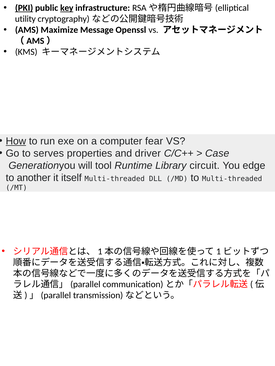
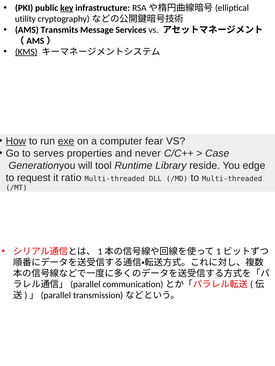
PKI underline: present -> none (24, 8)
Maximize: Maximize -> Transmits (59, 30)
Openssl: Openssl -> Services (131, 30)
KMS underline: none -> present (26, 52)
exe underline: none -> present (66, 141)
driver: driver -> never (148, 154)
circuit: circuit -> reside (205, 166)
another: another -> request (34, 178)
itself: itself -> ratio (71, 178)
